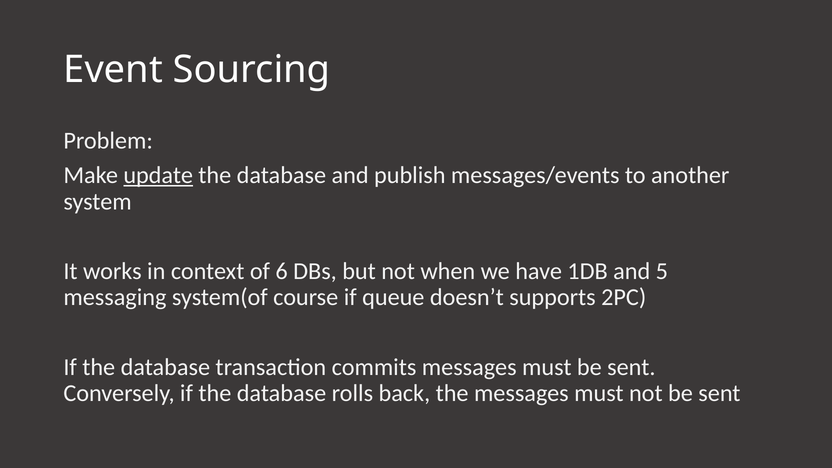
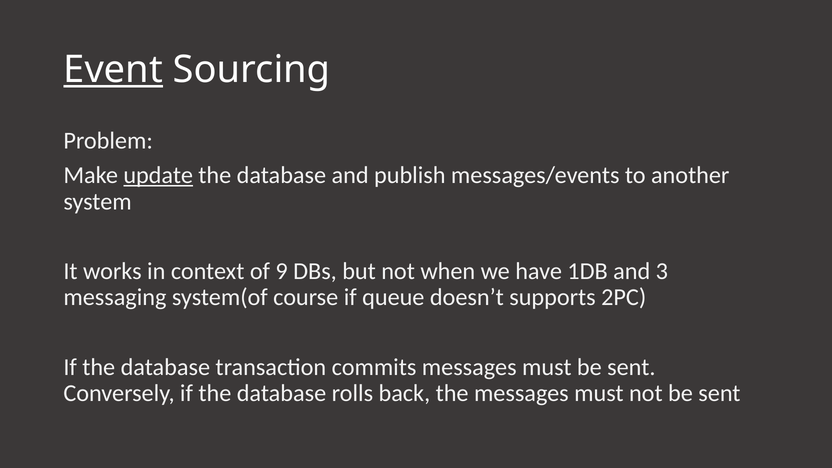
Event underline: none -> present (113, 70)
6: 6 -> 9 (282, 271)
5: 5 -> 3 (662, 271)
